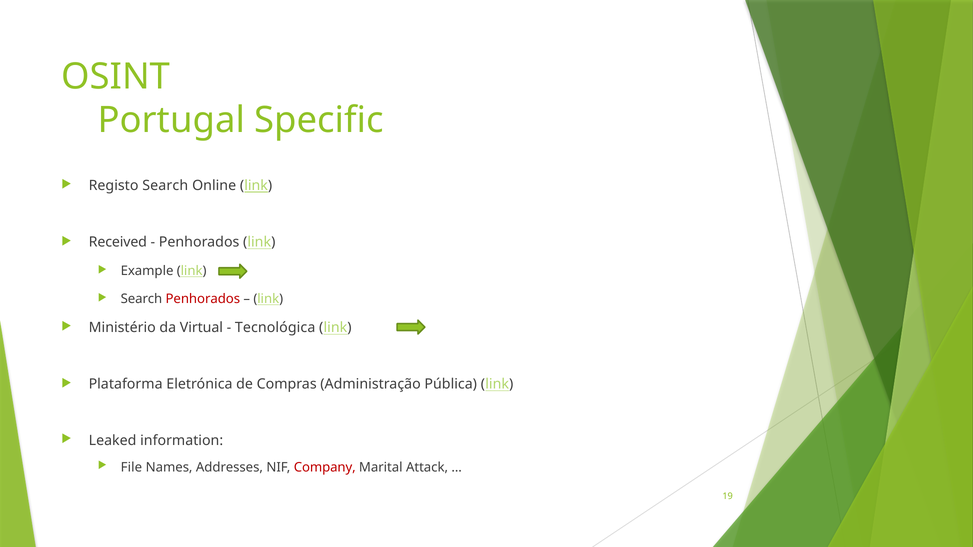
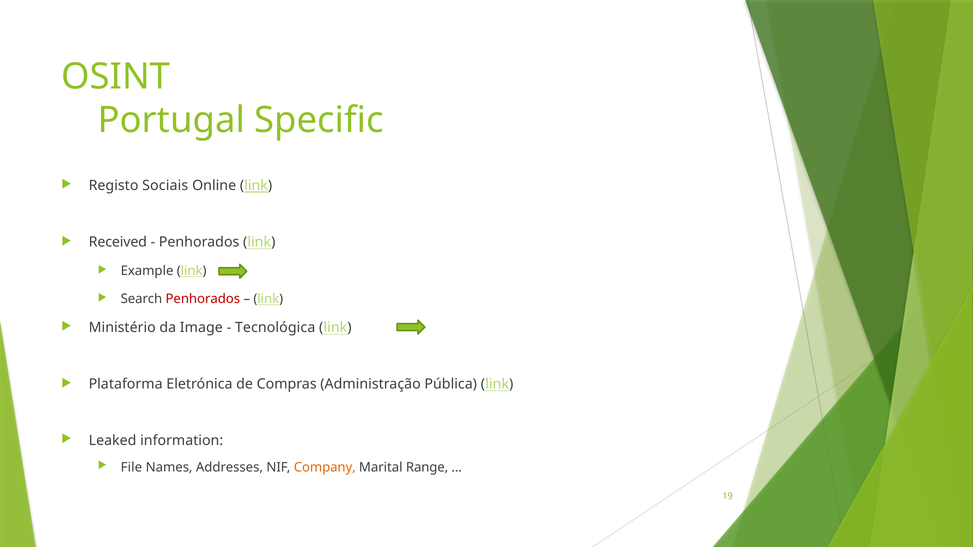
Registo Search: Search -> Sociais (165, 186)
Virtual: Virtual -> Image (201, 328)
Company colour: red -> orange (325, 468)
Attack: Attack -> Range (427, 468)
